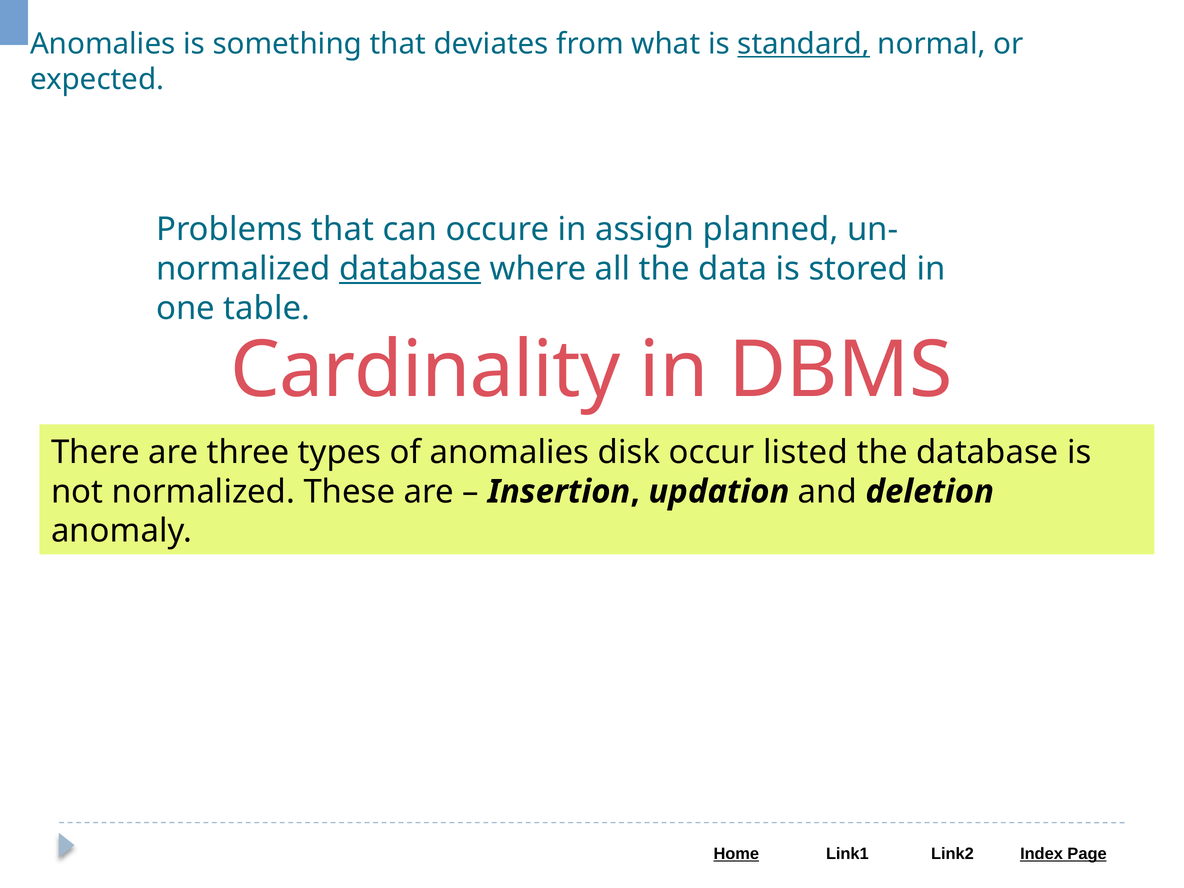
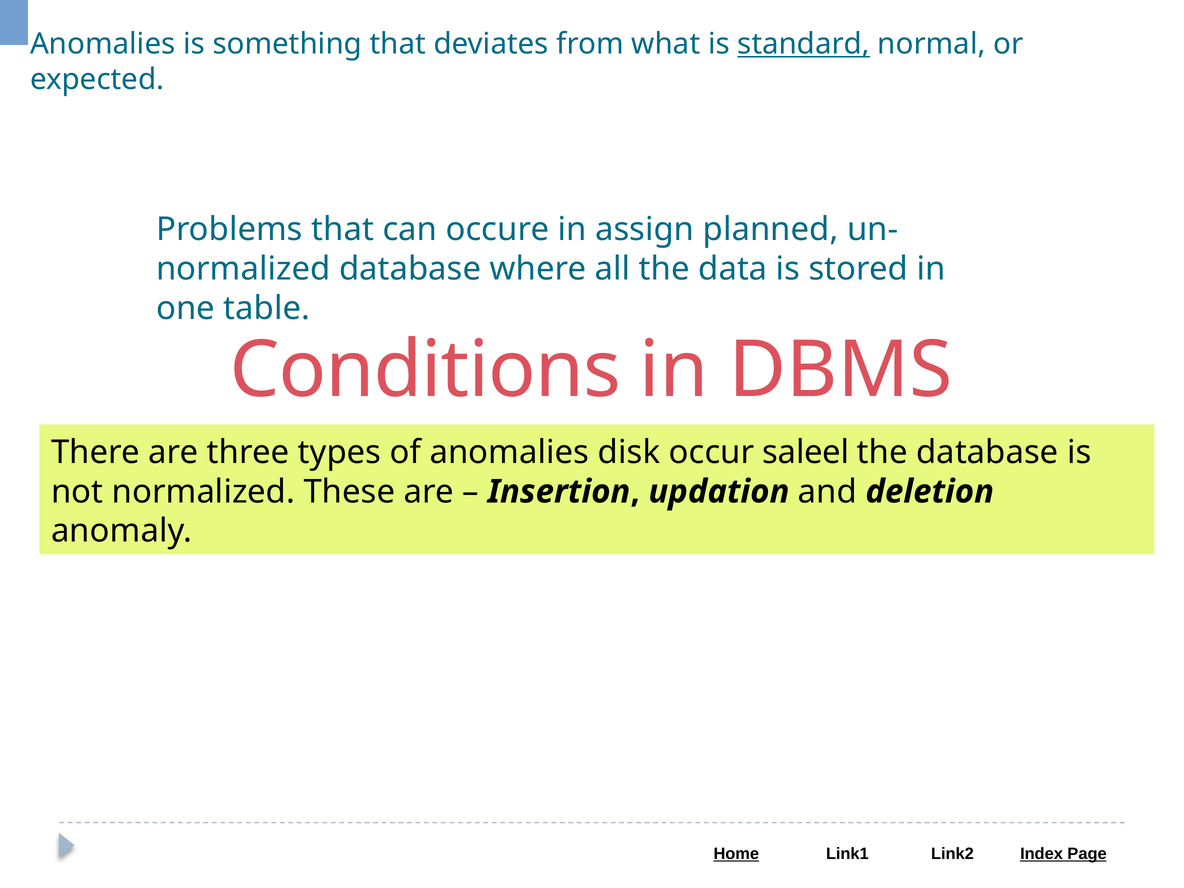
database underline: present -> none (410, 269)
Cardinality: Cardinality -> Conditions (425, 370)
listed: listed -> saleel (806, 452)
